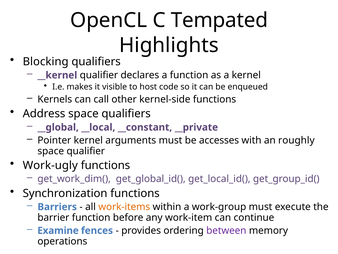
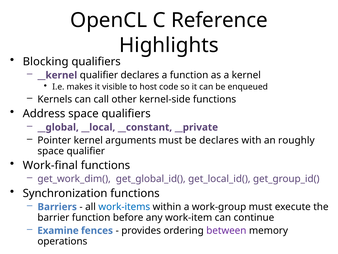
Tempated: Tempated -> Reference (219, 20)
be accesses: accesses -> declares (219, 140)
Work-ugly: Work-ugly -> Work-final (50, 165)
work-items colour: orange -> blue (124, 207)
